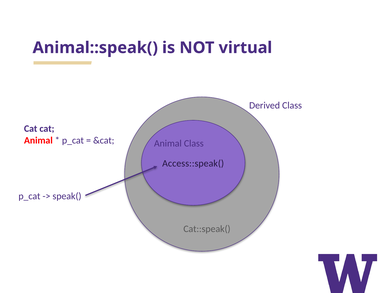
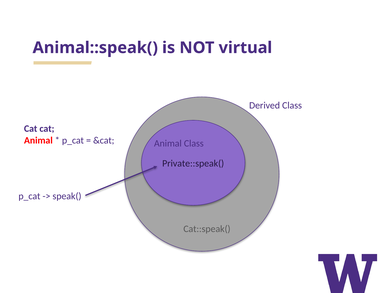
Access::speak(: Access::speak( -> Private::speak( (193, 164)
